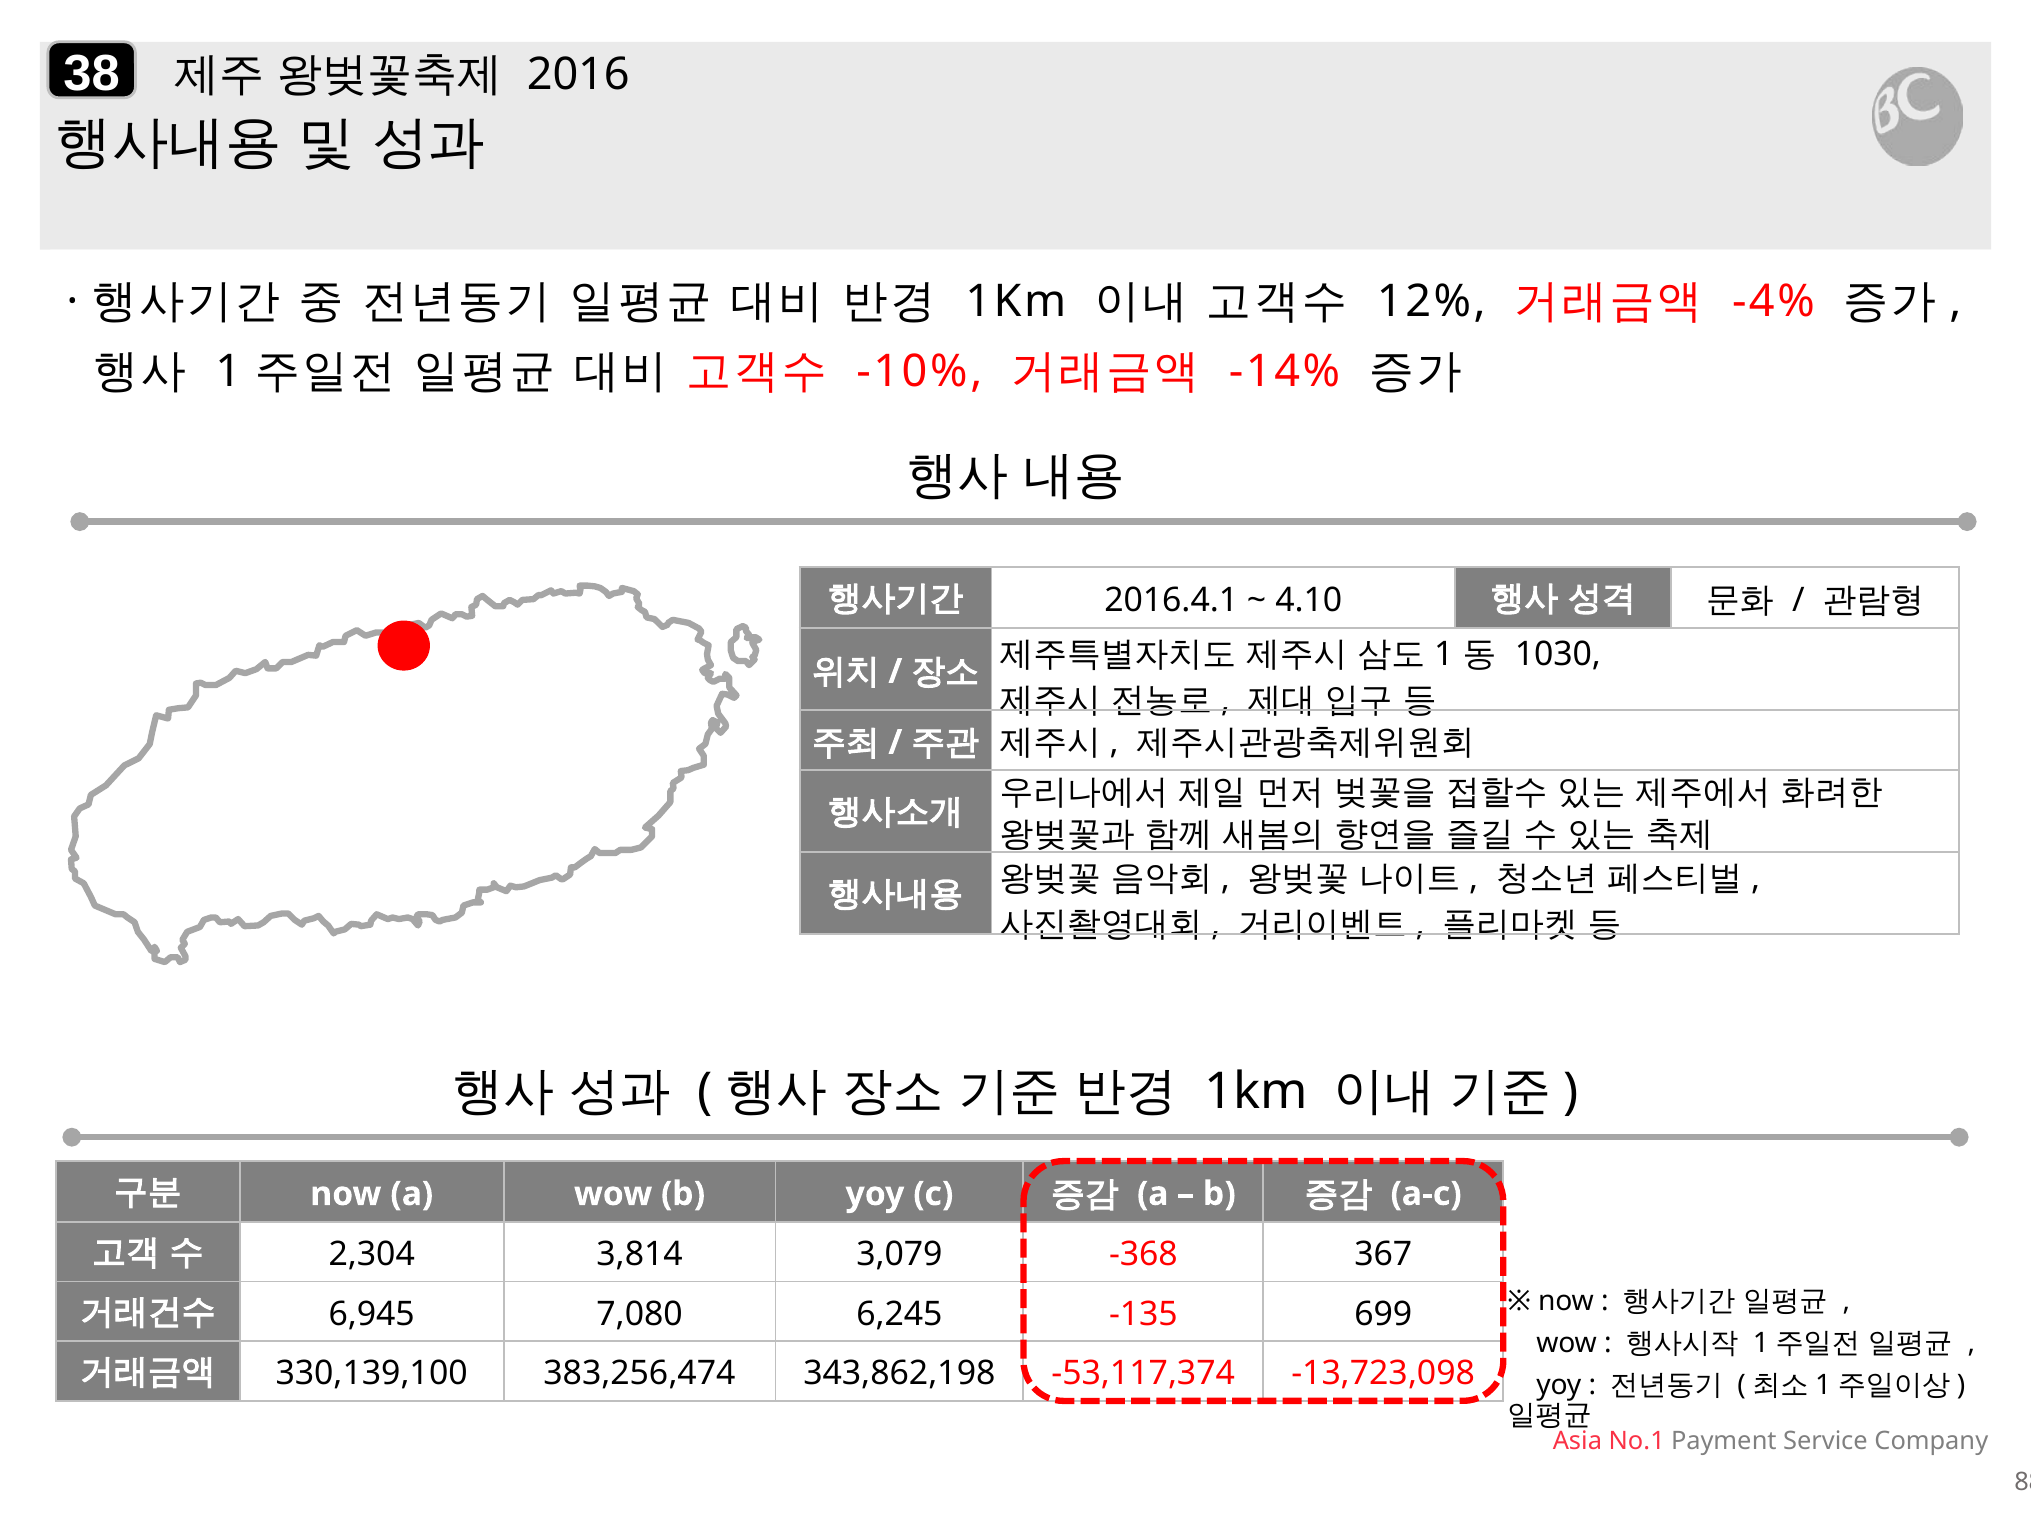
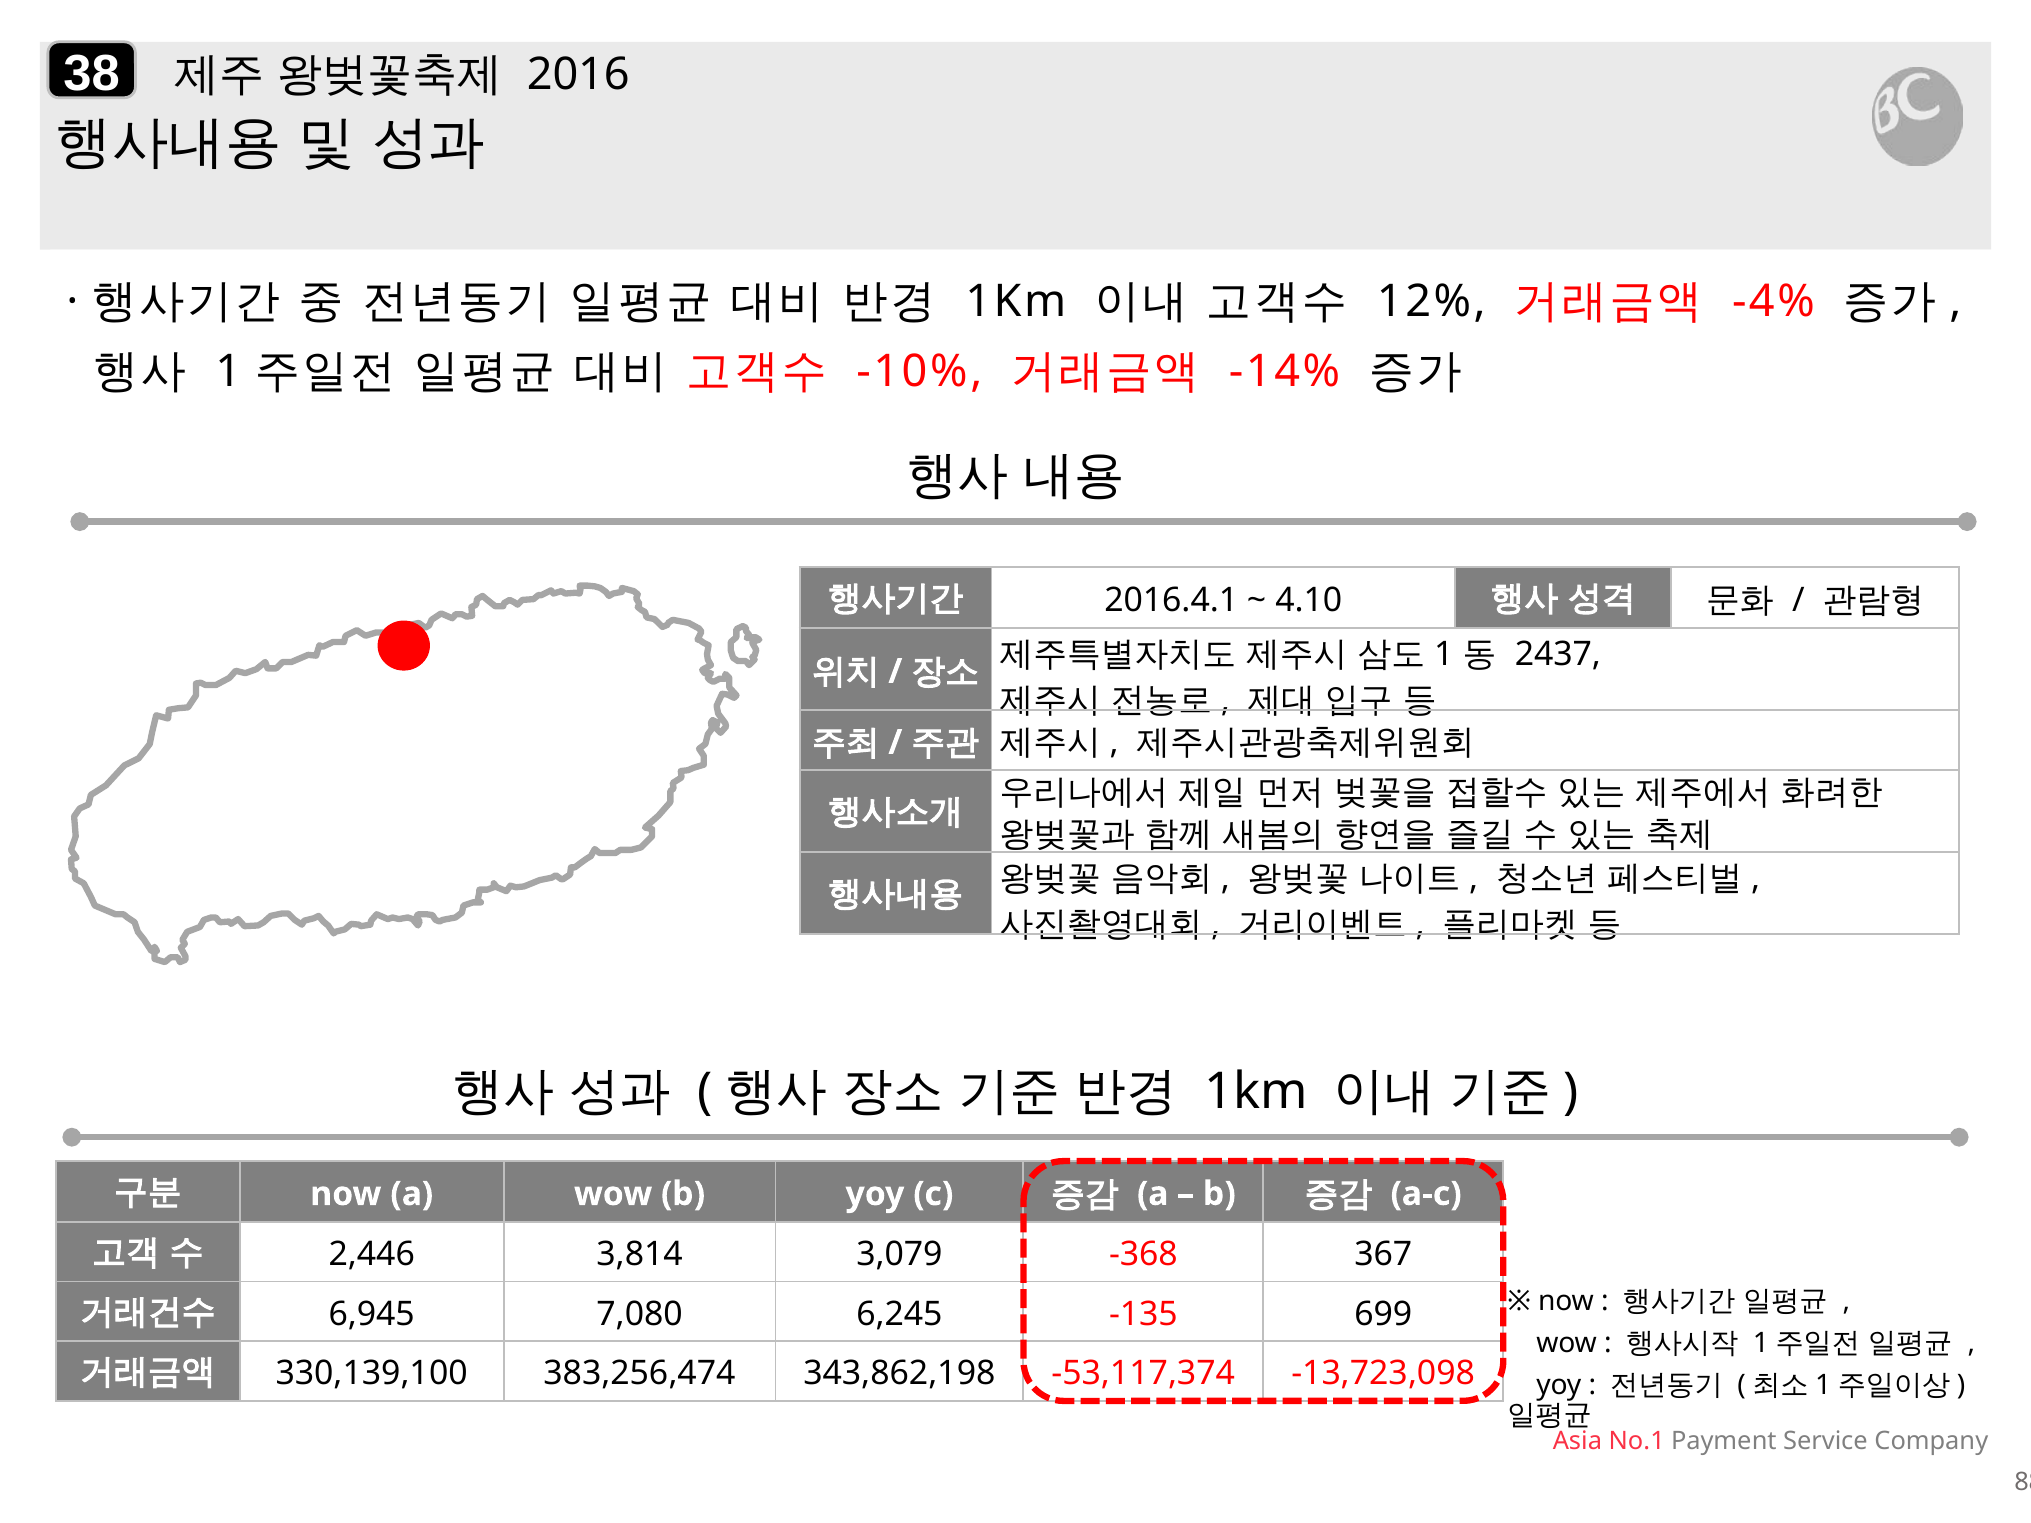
1030: 1030 -> 2437 (1558, 654)
2,304: 2,304 -> 2,446 (372, 1254)
